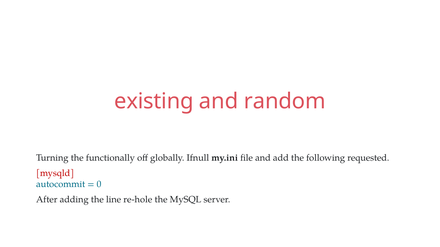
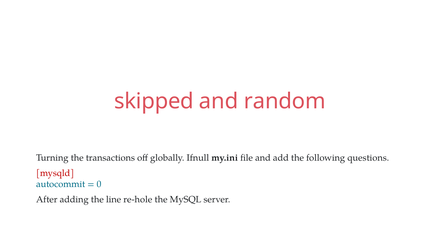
existing: existing -> skipped (154, 102)
functionally: functionally -> transactions (110, 158)
requested: requested -> questions (368, 158)
